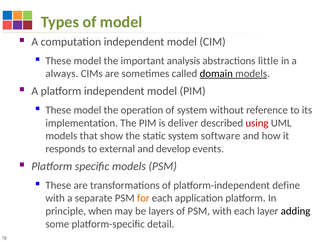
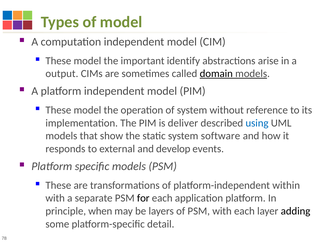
analysis: analysis -> identify (183, 61)
little: little -> arise (268, 61)
always: always -> output (62, 73)
using colour: red -> blue (257, 123)
define: define -> within (286, 185)
for colour: orange -> black (143, 198)
